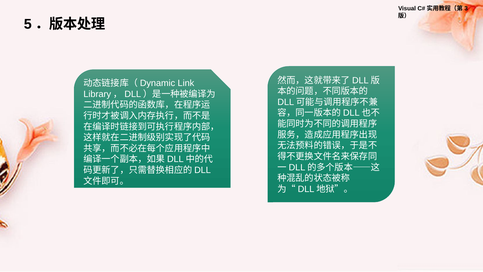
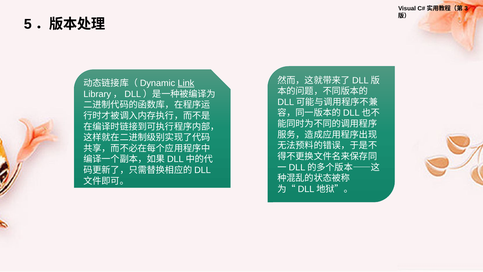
Link underline: none -> present (186, 83)
